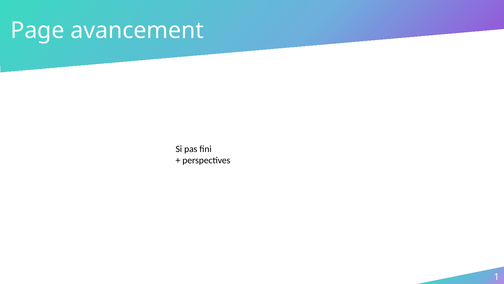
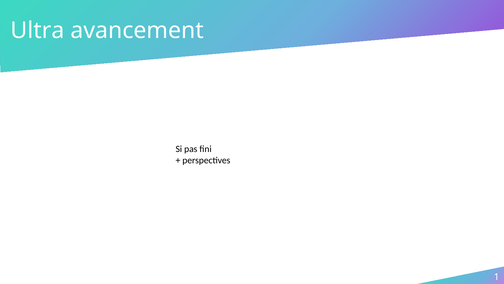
Page: Page -> Ultra (37, 30)
